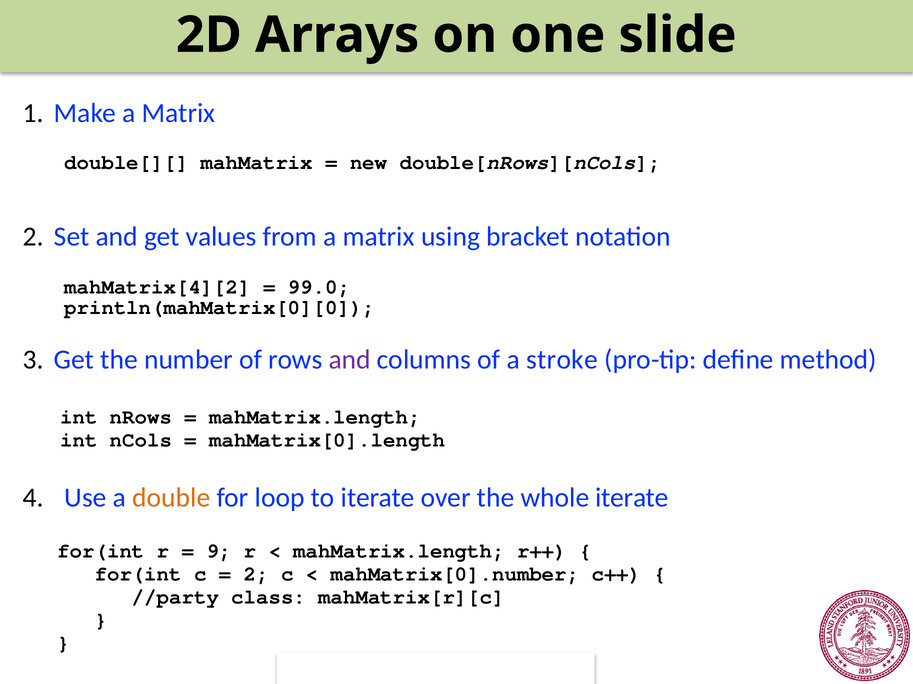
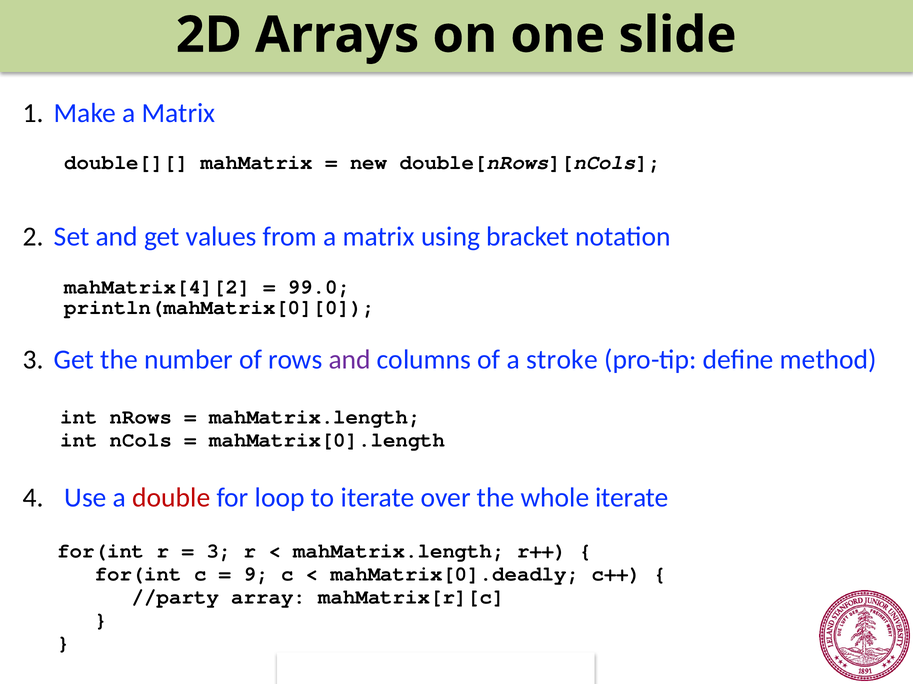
double colour: orange -> red (171, 498)
9: 9 -> 3 (219, 551)
2: 2 -> 9 (256, 574)
mahMatrix[0].number: mahMatrix[0].number -> mahMatrix[0].deadly (455, 574)
class: class -> array (269, 598)
